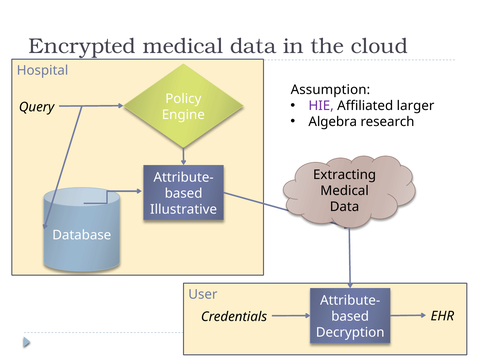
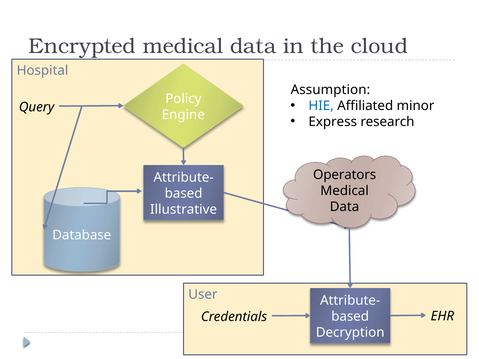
HIE colour: purple -> blue (321, 106)
larger: larger -> minor (416, 106)
Algebra: Algebra -> Express (333, 122)
Extracting: Extracting -> Operators (345, 175)
